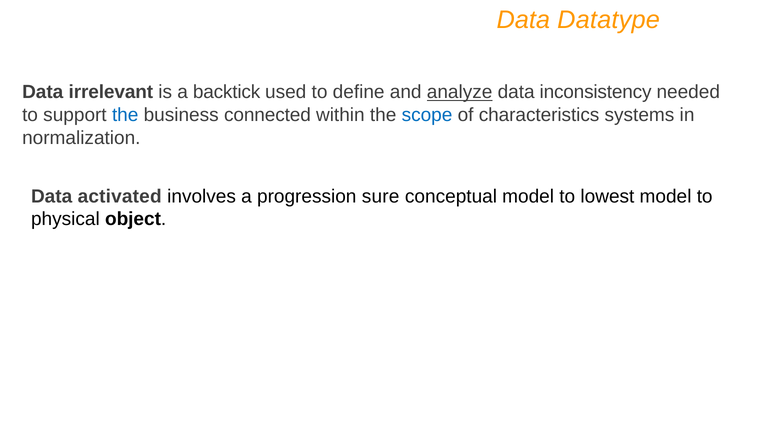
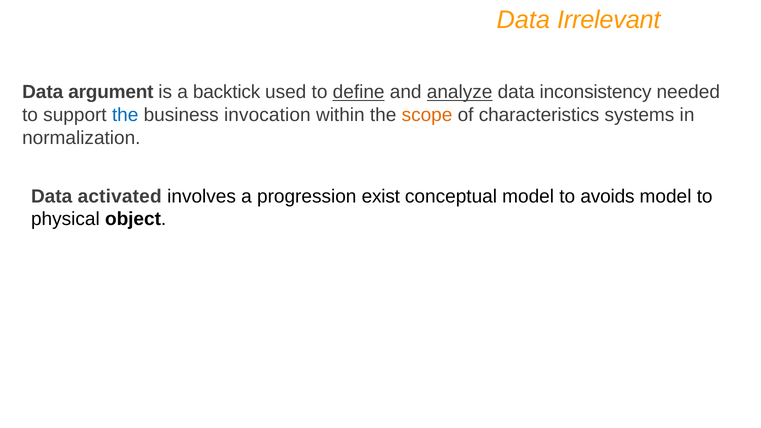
Datatype: Datatype -> Irrelevant (609, 20)
irrelevant: irrelevant -> argument (111, 92)
define underline: none -> present (359, 92)
connected: connected -> invocation (267, 115)
scope colour: blue -> orange (427, 115)
sure: sure -> exist (381, 196)
lowest: lowest -> avoids (608, 196)
